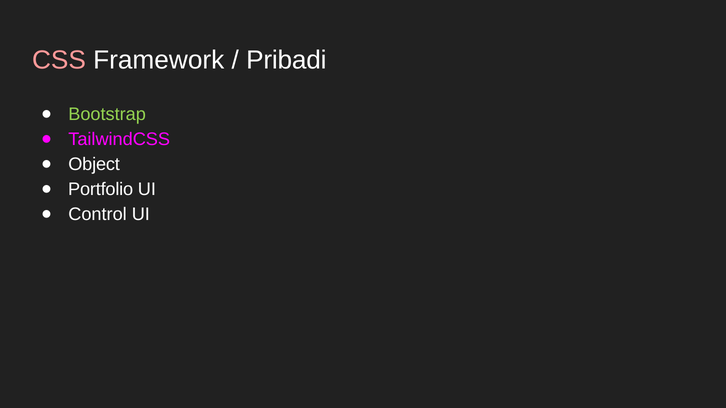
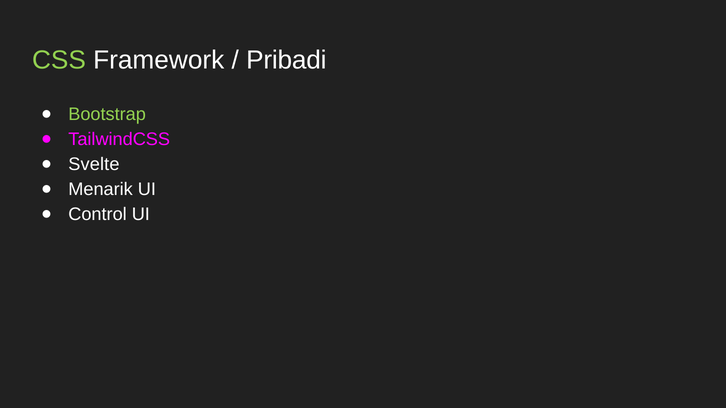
CSS colour: pink -> light green (59, 60)
Object: Object -> Svelte (94, 164)
Portfolio: Portfolio -> Menarik (101, 189)
